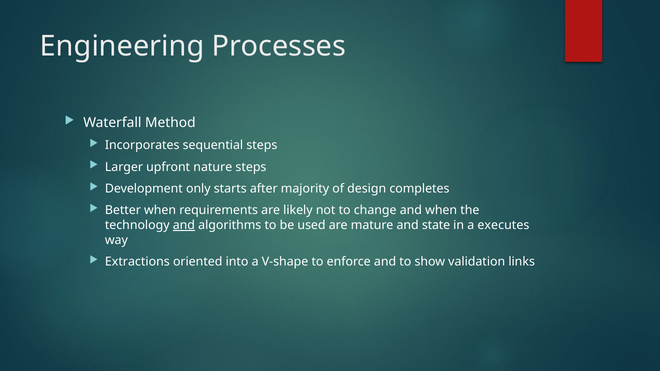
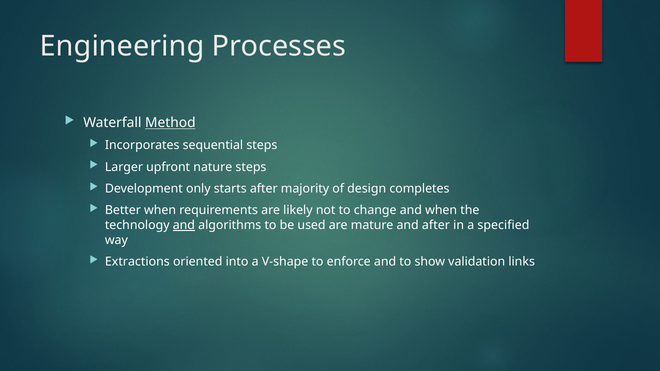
Method underline: none -> present (170, 123)
and state: state -> after (436, 225)
executes: executes -> specified (503, 225)
